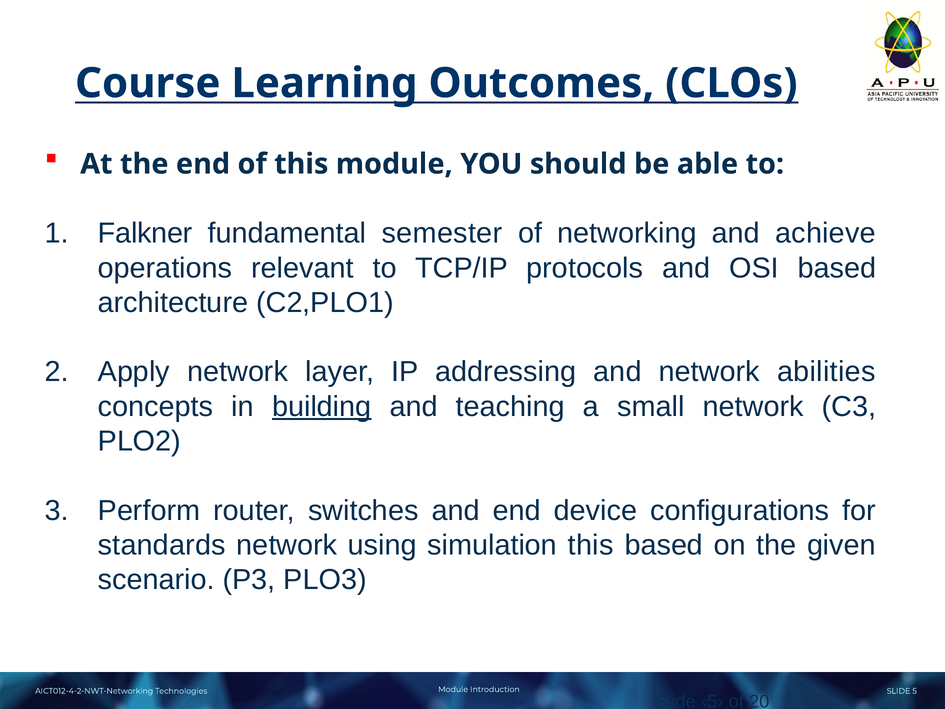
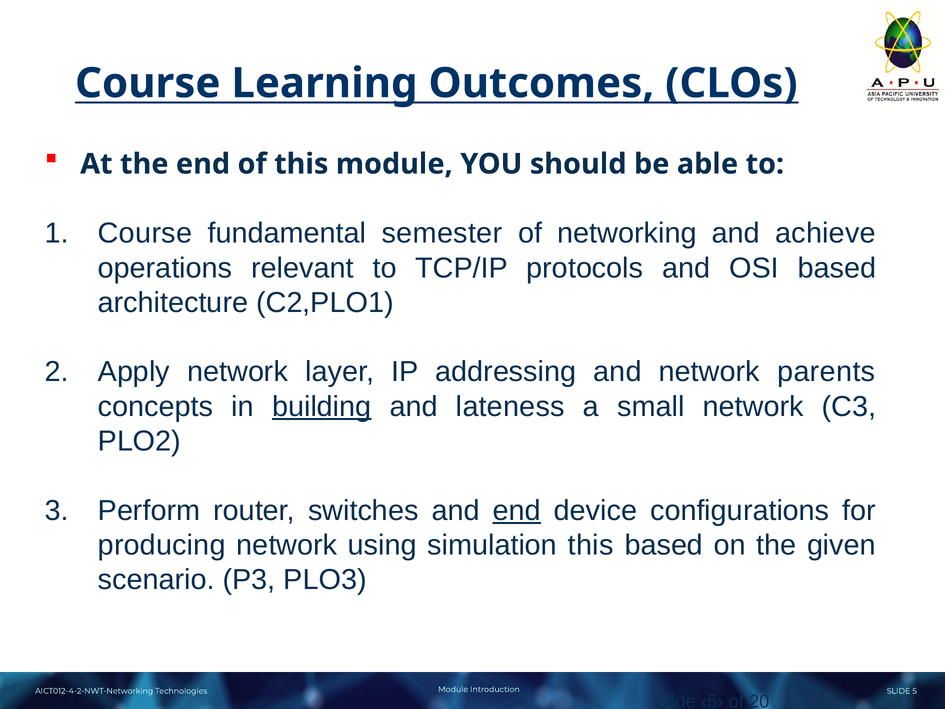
Falkner: Falkner -> Course (145, 233)
abilities: abilities -> parents (826, 372)
teaching: teaching -> lateness (510, 406)
end underline: none -> present (517, 510)
standards: standards -> producing (162, 545)
